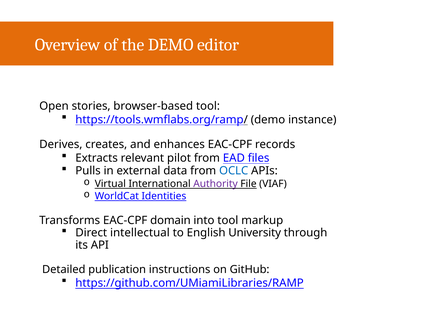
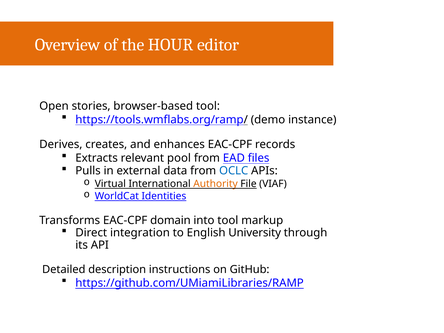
the DEMO: DEMO -> HOUR (171, 45)
pilot: pilot -> pool (179, 158)
Authority colour: purple -> orange (216, 184)
intellectual: intellectual -> integration (140, 233)
publication: publication -> description (117, 269)
